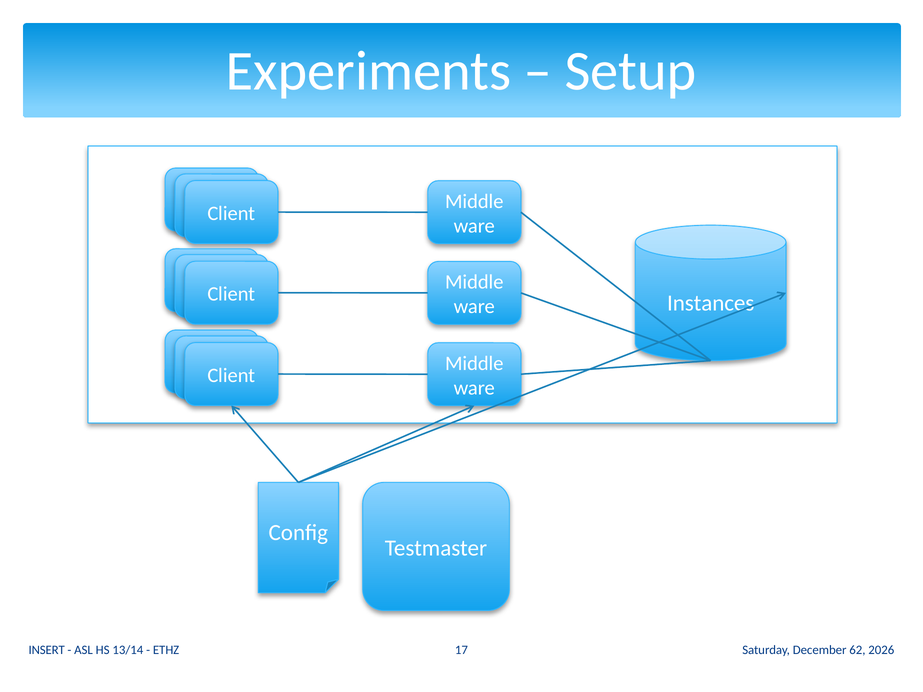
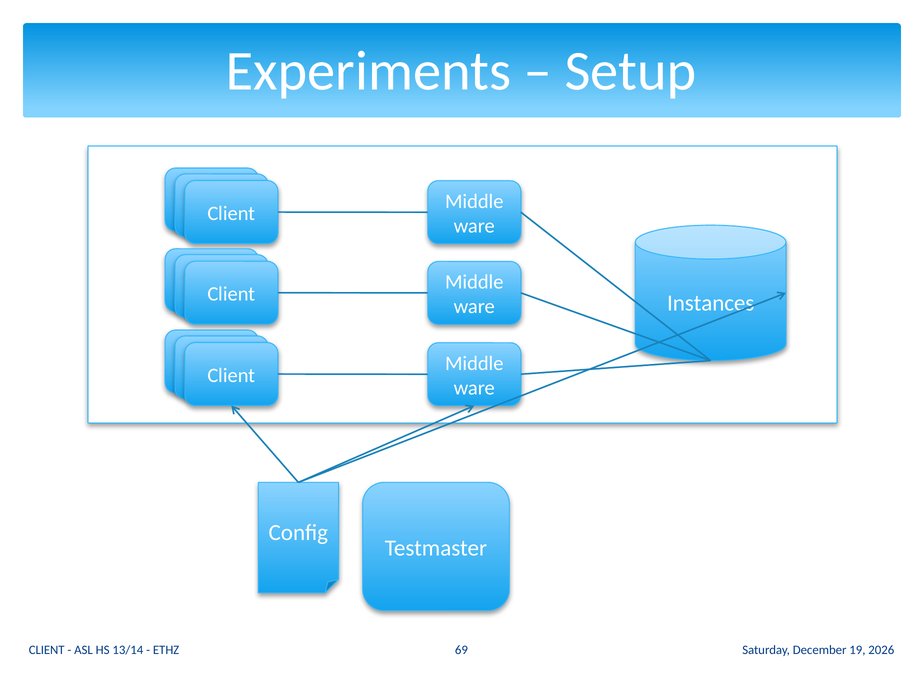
INSERT: INSERT -> CLIENT (47, 650)
17: 17 -> 69 (461, 650)
62: 62 -> 19 (857, 650)
